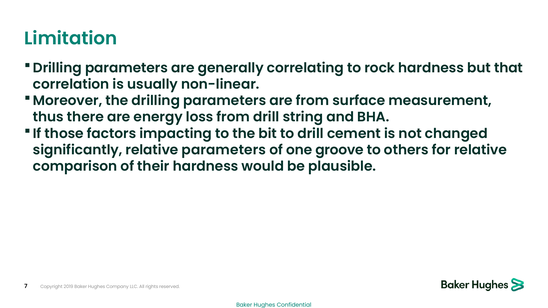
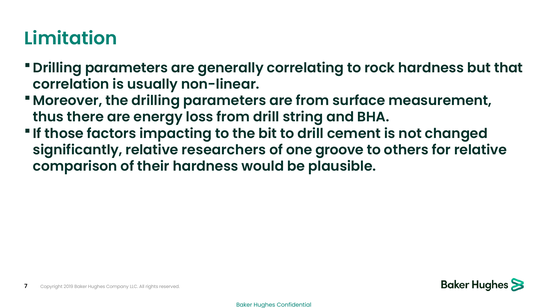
relative parameters: parameters -> researchers (224, 150)
